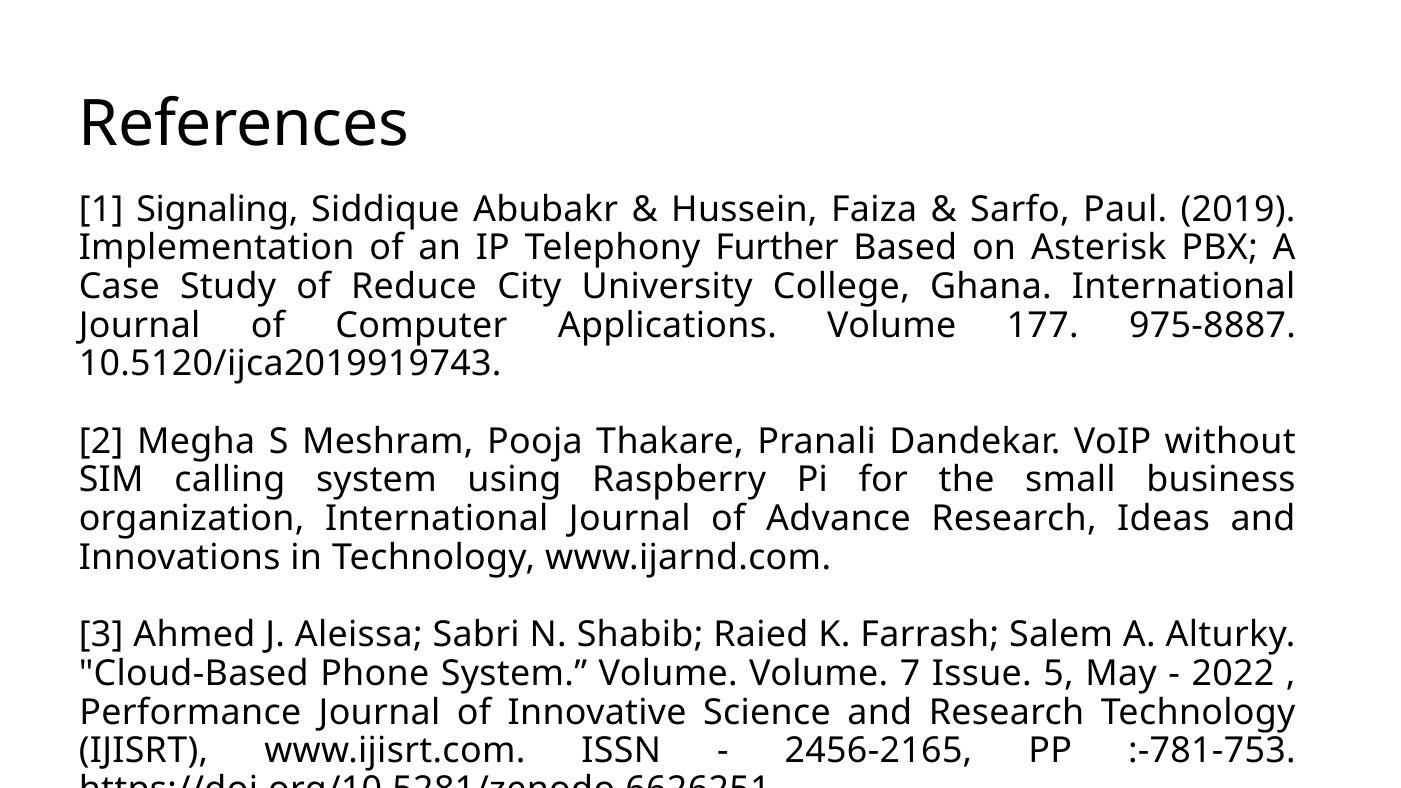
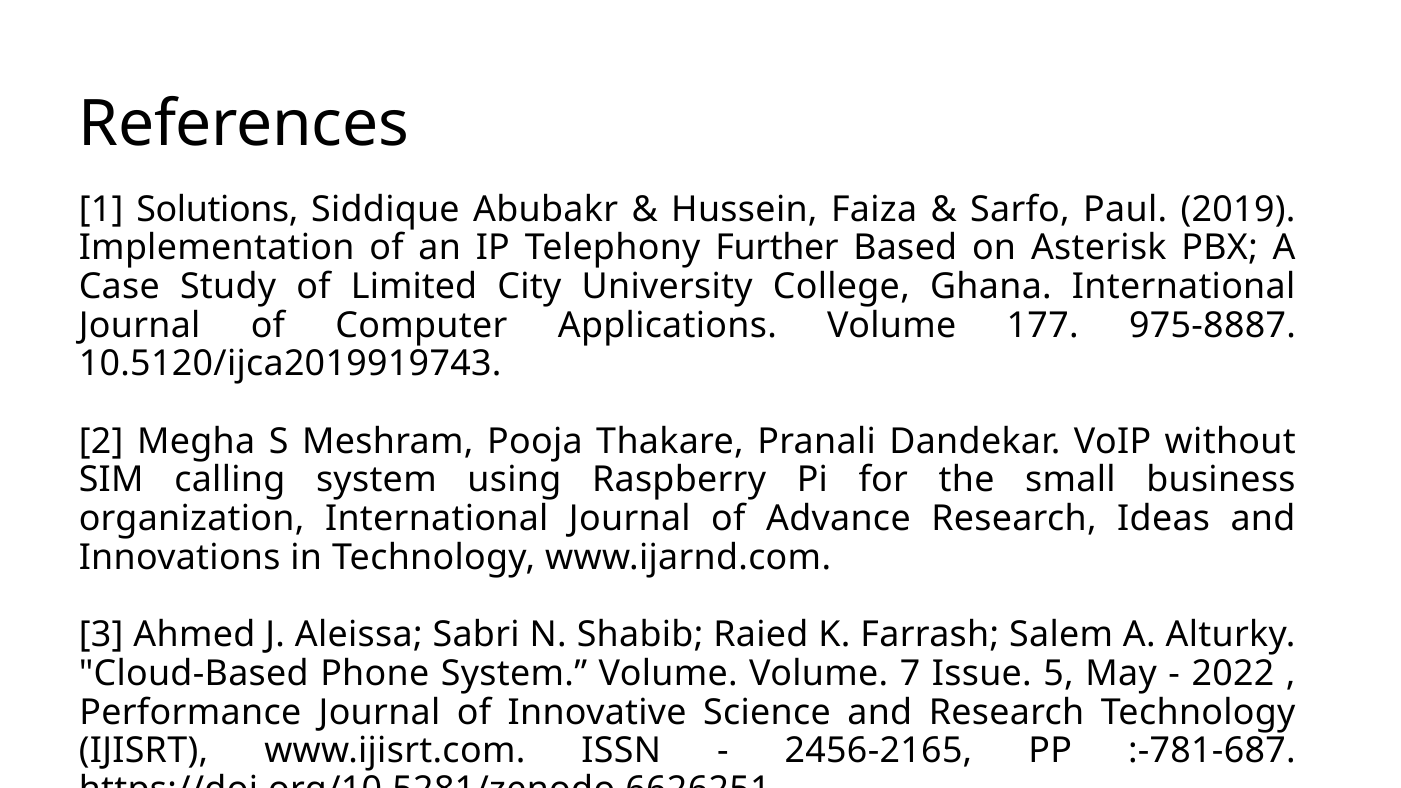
Signaling: Signaling -> Solutions (217, 209)
Reduce: Reduce -> Limited (414, 287)
:-781-753: :-781-753 -> :-781-687 (1212, 751)
